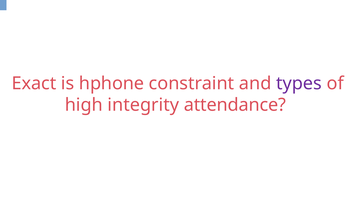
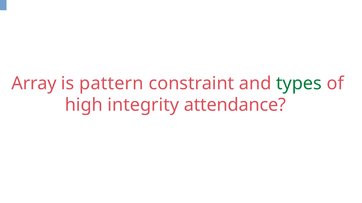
Exact: Exact -> Array (34, 84)
hphone: hphone -> pattern (111, 84)
types colour: purple -> green (299, 84)
